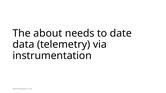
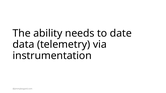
about: about -> ability (48, 33)
